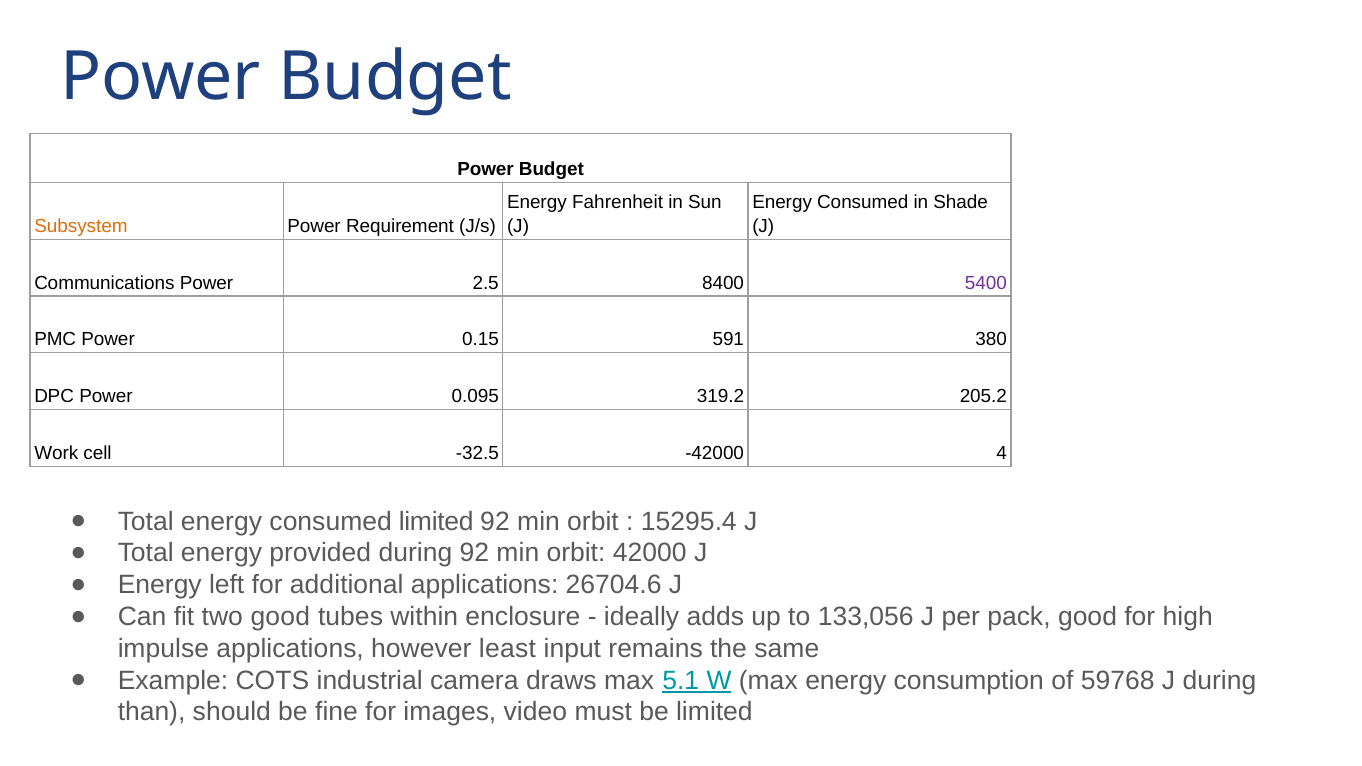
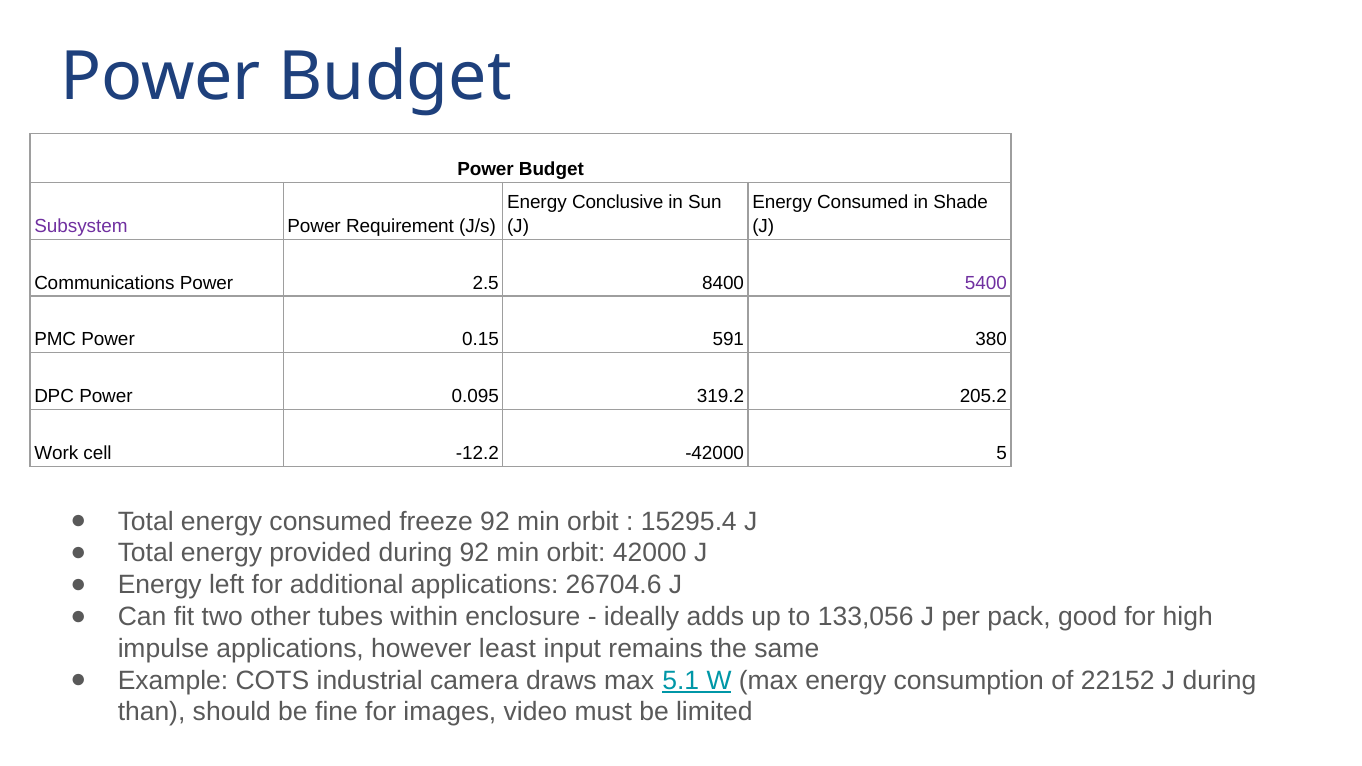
Fahrenheit: Fahrenheit -> Conclusive (618, 202)
Subsystem colour: orange -> purple (81, 226)
-32.5: -32.5 -> -12.2 (477, 453)
4: 4 -> 5 (1002, 453)
consumed limited: limited -> freeze (436, 521)
two good: good -> other (280, 617)
59768: 59768 -> 22152 (1118, 680)
